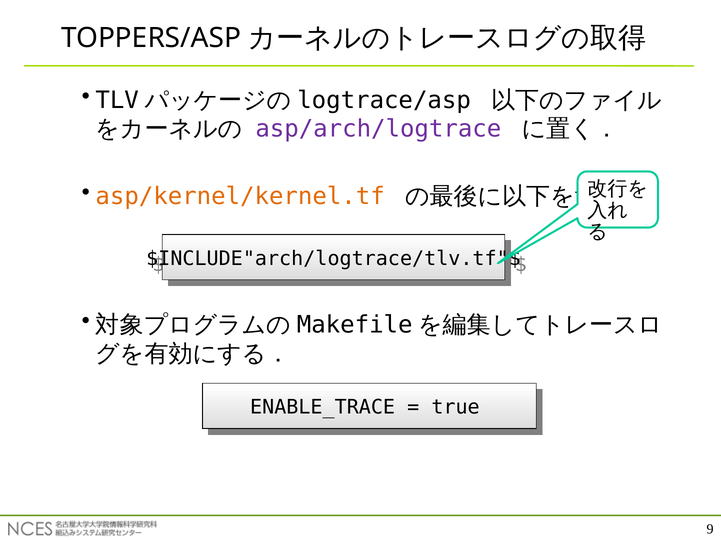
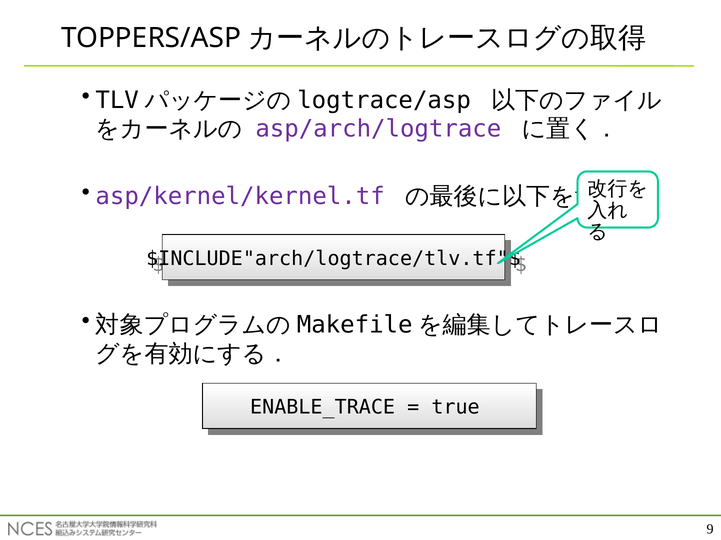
asp/kernel/kernel.tf colour: orange -> purple (240, 196)
